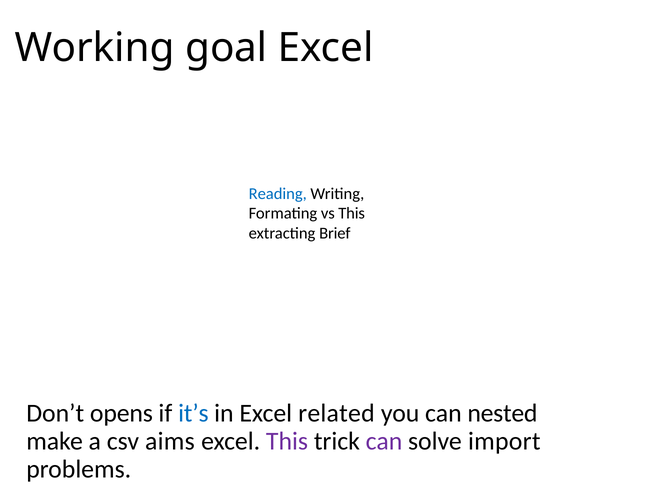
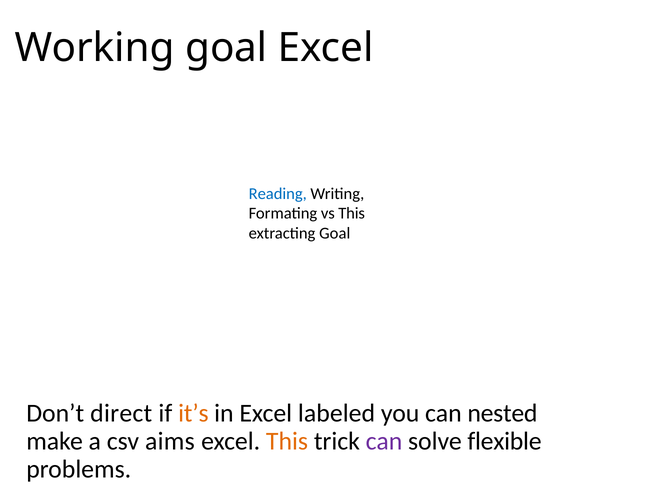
extracting Brief: Brief -> Goal (335, 234)
opens: opens -> direct (121, 414)
it’s colour: blue -> orange (193, 414)
related: related -> labeled (337, 414)
This colour: purple -> orange (287, 442)
import: import -> flexible (505, 442)
